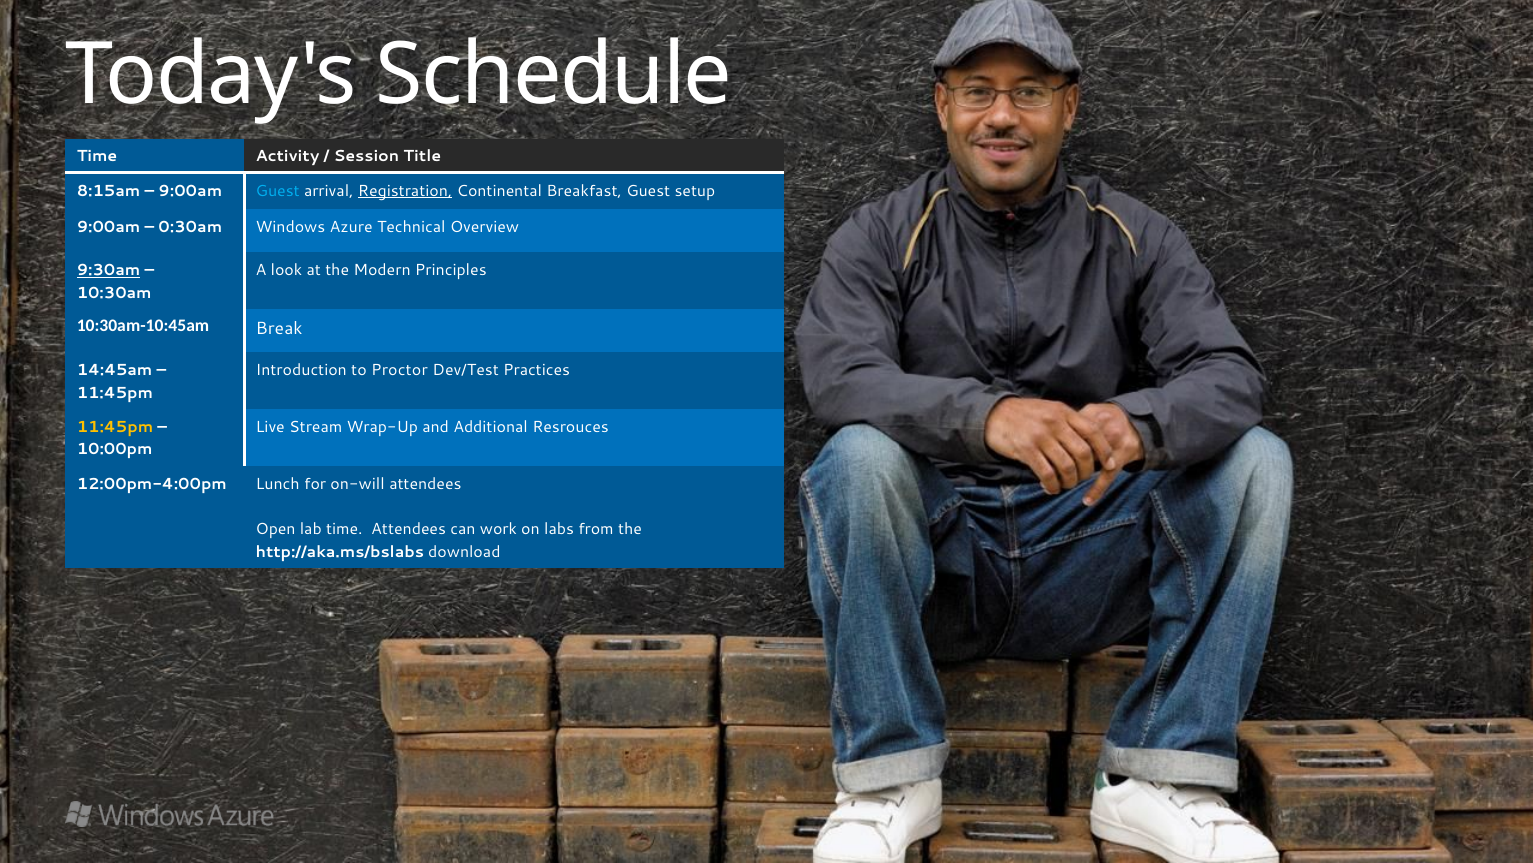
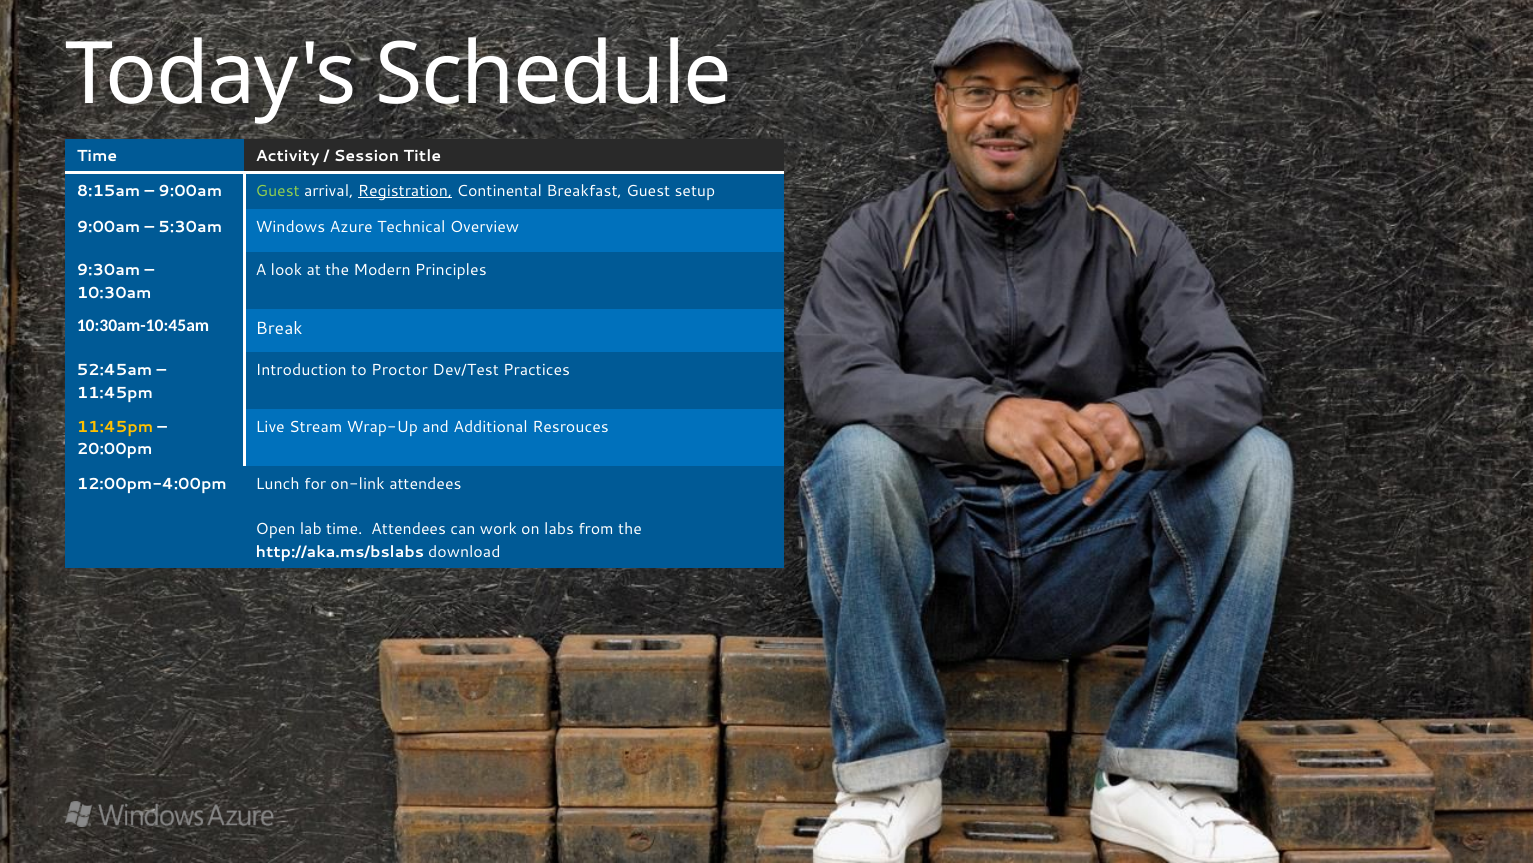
Guest colour: light blue -> light green (278, 191)
0:30am: 0:30am -> 5:30am (190, 227)
9:30am underline: present -> none (109, 270)
14:45am: 14:45am -> 52:45am (115, 370)
10:00pm: 10:00pm -> 20:00pm (115, 449)
on-will: on-will -> on-link (358, 484)
